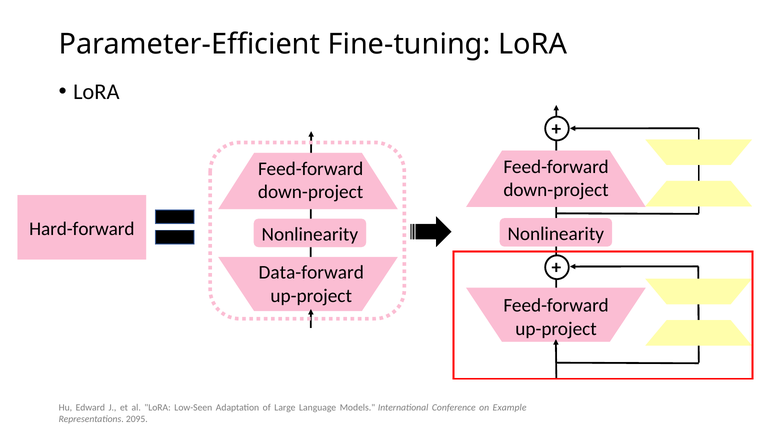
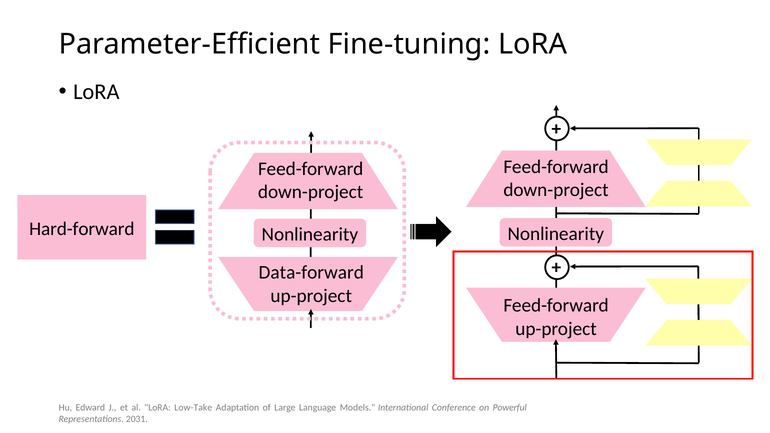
Low-Seen: Low-Seen -> Low-Take (193, 408)
Example: Example -> Powerful (510, 408)
2095: 2095 -> 2031 (137, 419)
